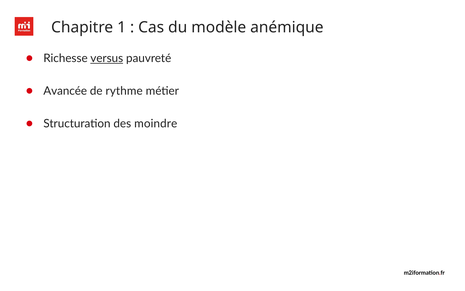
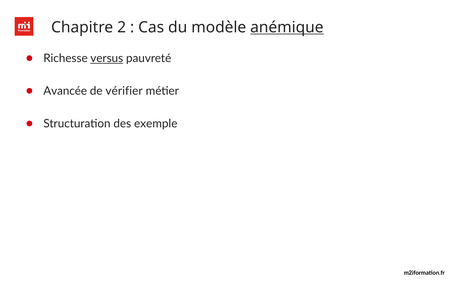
1: 1 -> 2 (122, 27)
anémique underline: none -> present (287, 27)
rythme: rythme -> vérifier (124, 91)
moindre: moindre -> exemple (156, 123)
